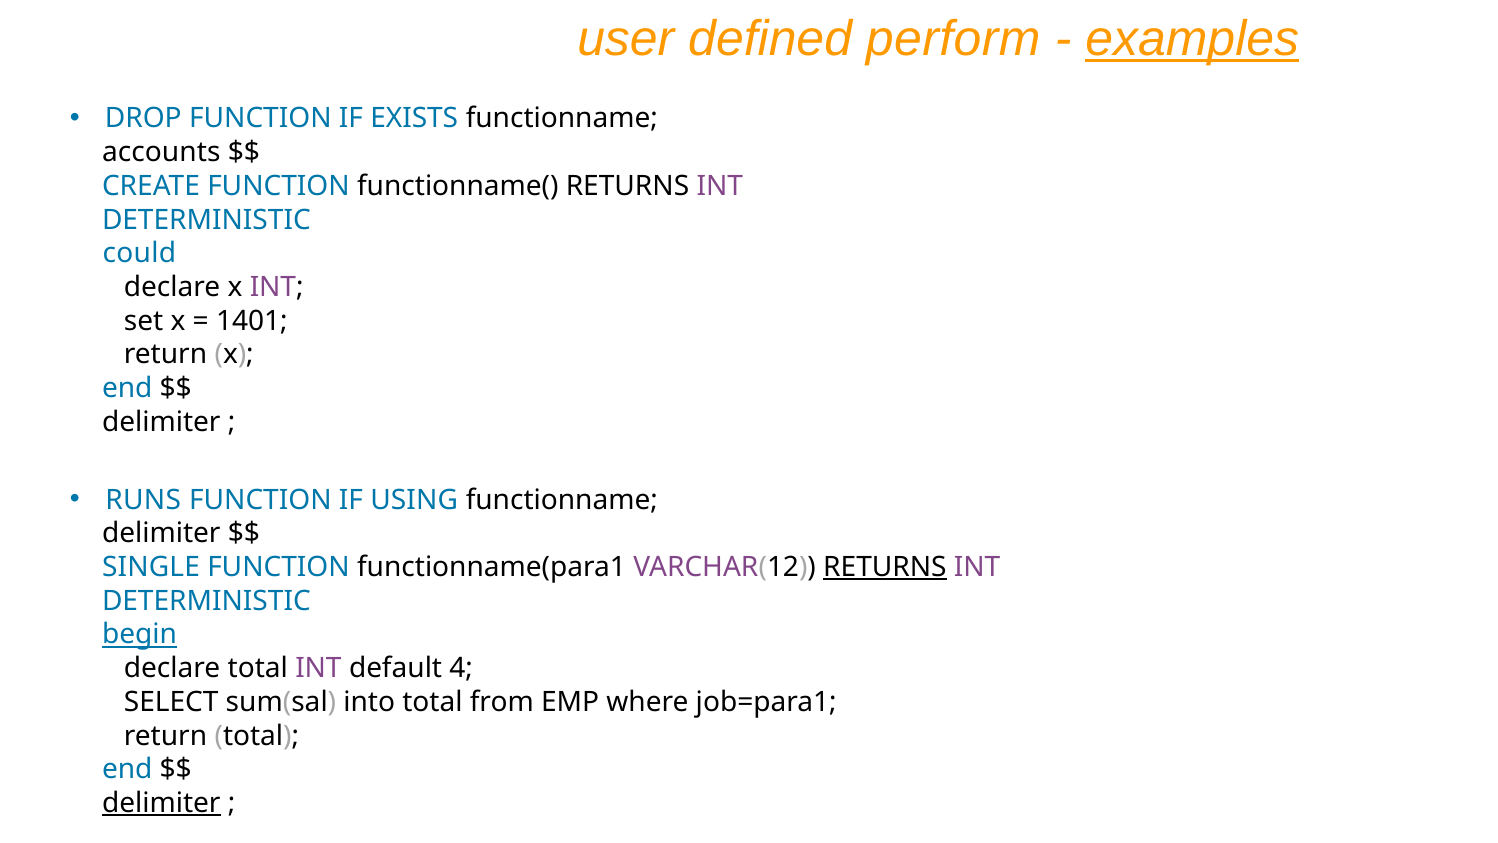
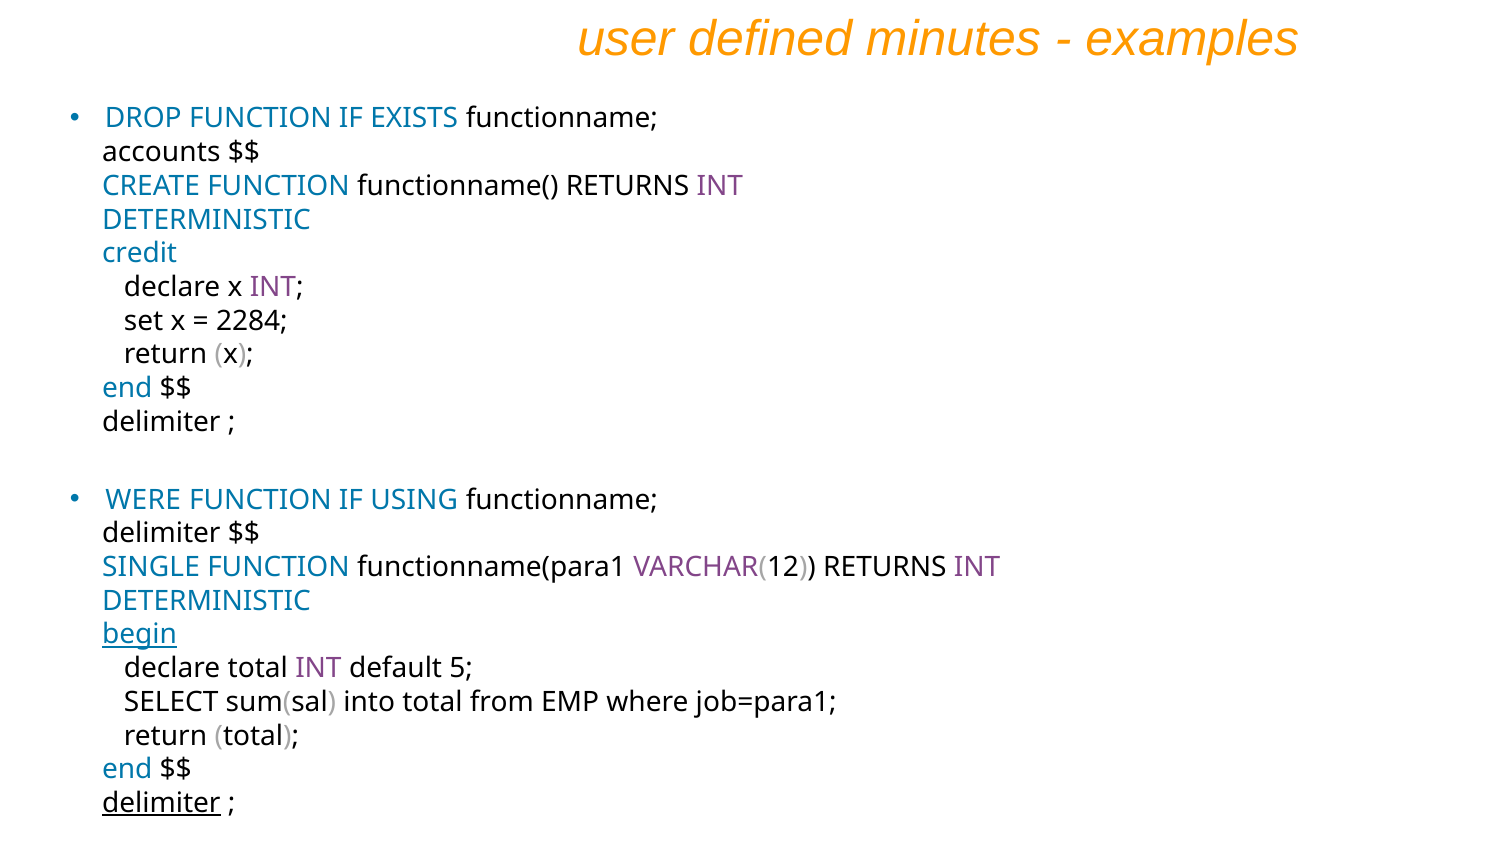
perform: perform -> minutes (953, 39)
examples underline: present -> none (1192, 39)
could: could -> credit (140, 253)
1401: 1401 -> 2284 (252, 321)
RUNS: RUNS -> WERE (143, 500)
RETURNS underline: present -> none (885, 567)
4: 4 -> 5 (461, 668)
